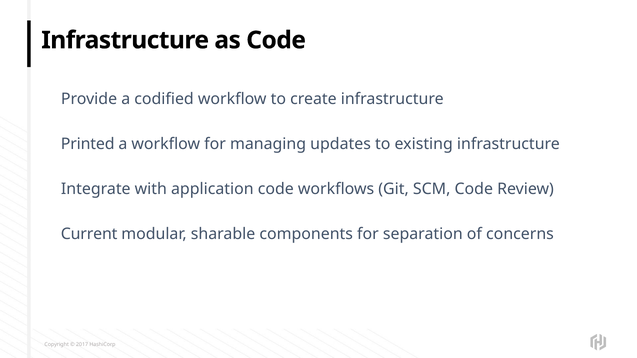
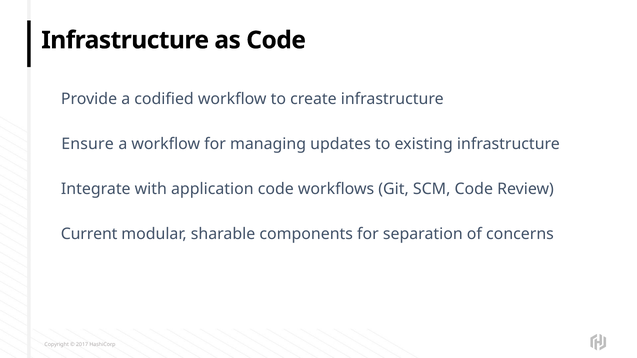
Printed: Printed -> Ensure (88, 144)
